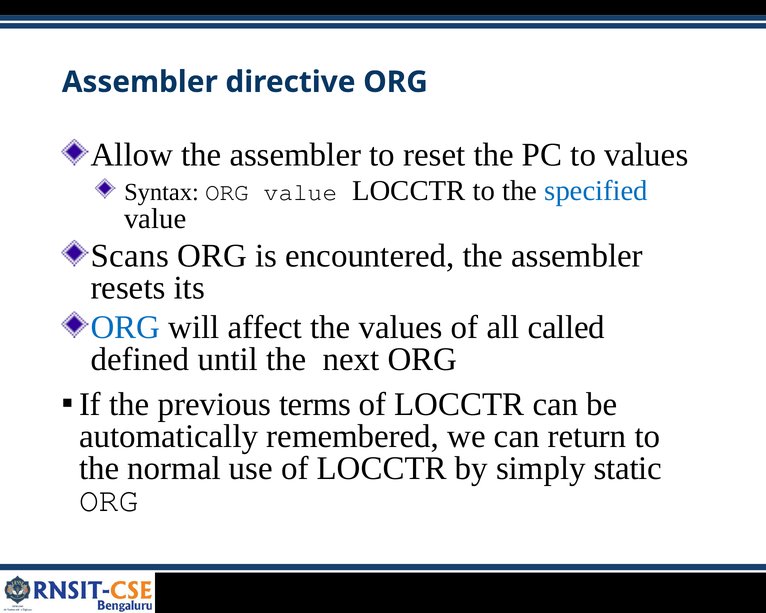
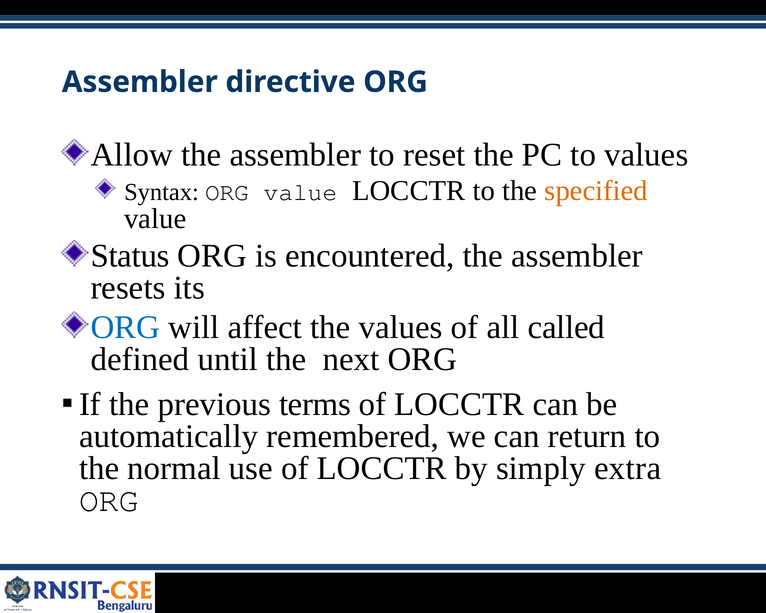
specified colour: blue -> orange (596, 191)
Scans: Scans -> Status (130, 256)
static: static -> extra (628, 468)
